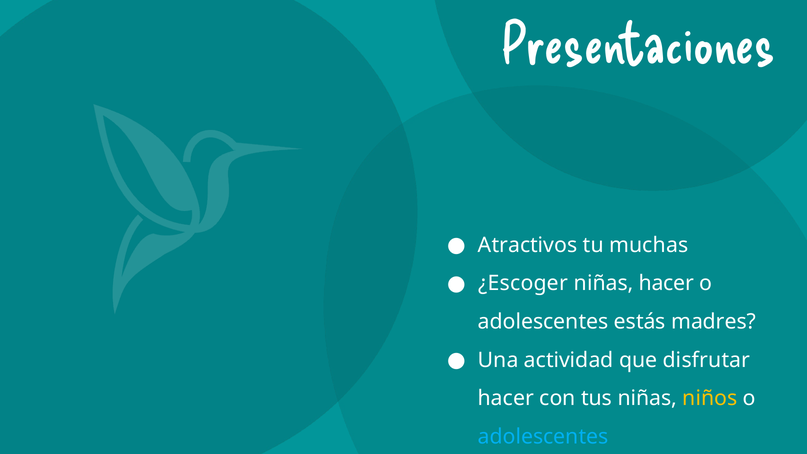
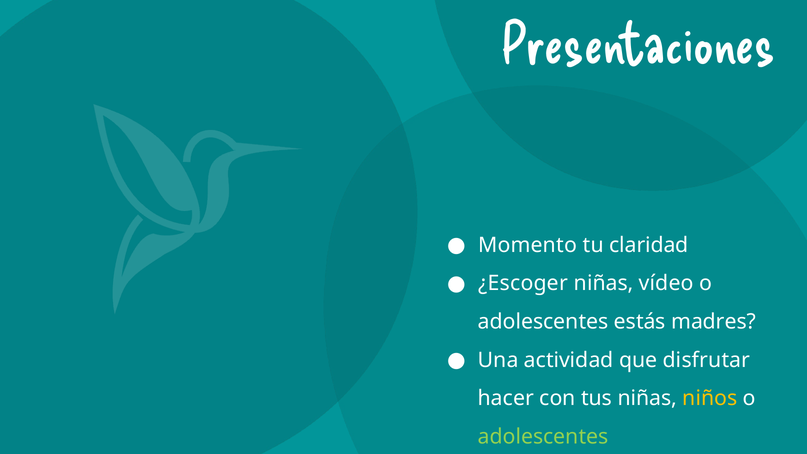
Atractivos: Atractivos -> Momento (528, 245)
muchas: muchas -> claridad (649, 245)
niñas hacer: hacer -> vídeo (666, 283)
adolescentes colour: light blue -> light green (543, 437)
